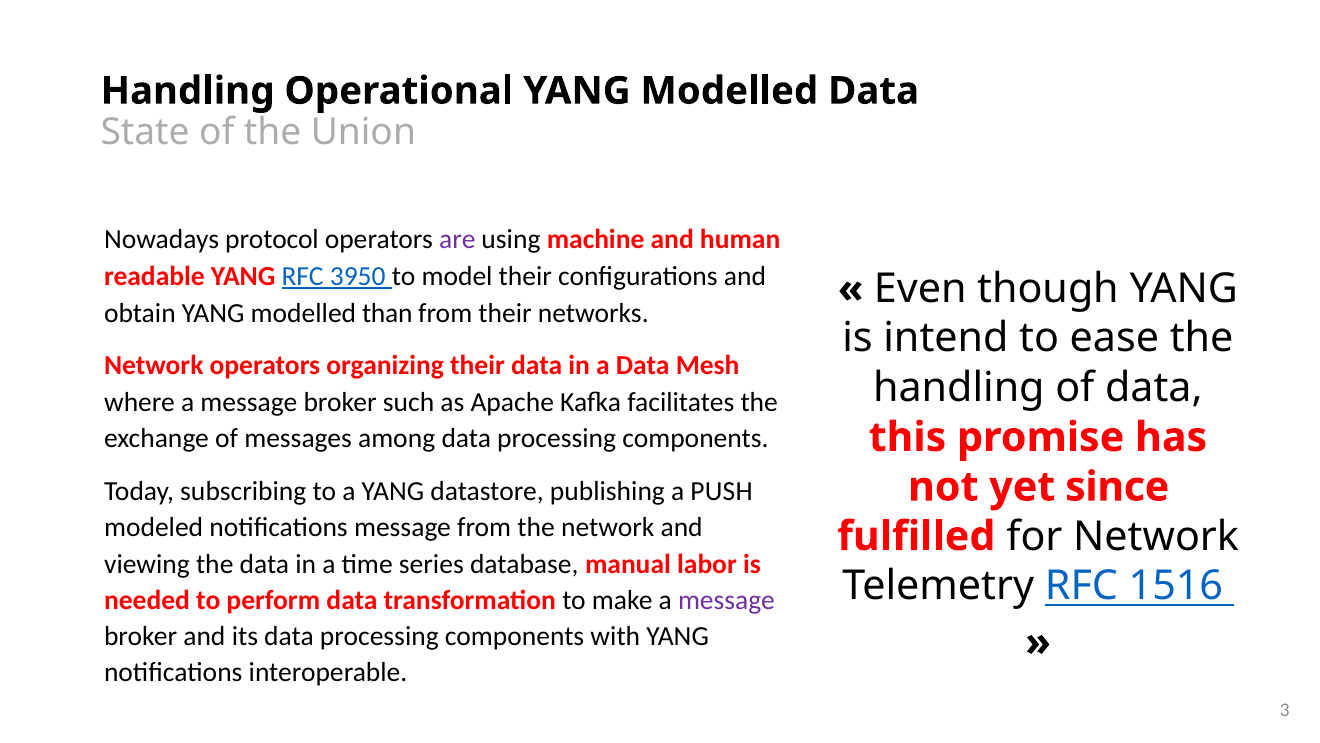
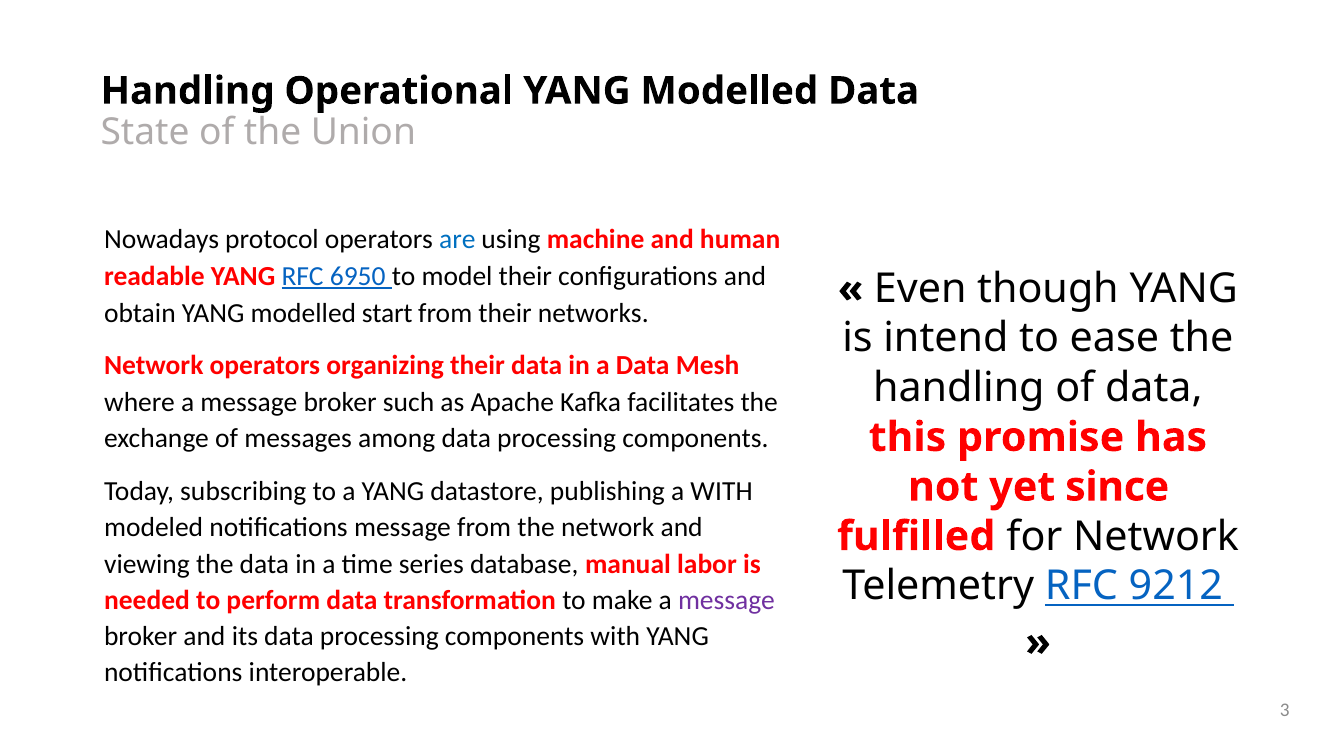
are colour: purple -> blue (457, 239)
3950: 3950 -> 6950 (358, 276)
than: than -> start (387, 313)
a PUSH: PUSH -> WITH (722, 491)
1516: 1516 -> 9212 (1176, 586)
